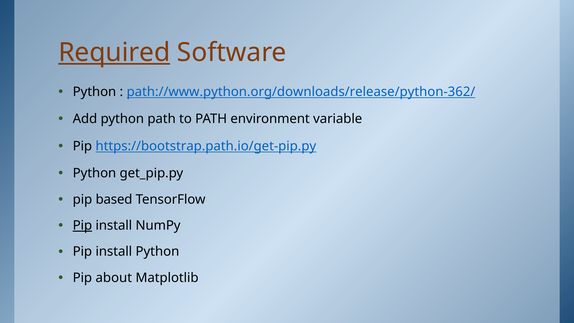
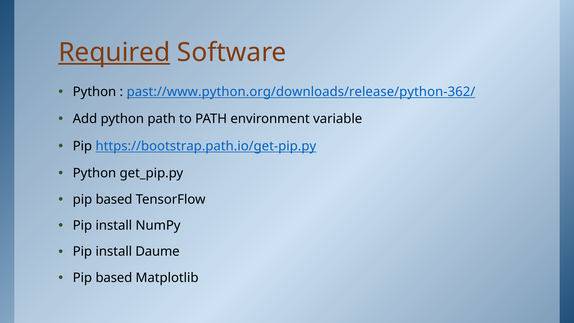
path://www.python.org/downloads/release/python-362/: path://www.python.org/downloads/release/python-362/ -> past://www.python.org/downloads/release/python-362/ (301, 92)
Pip underline: present -> none (82, 225)
install Python: Python -> Daume (157, 252)
about: about -> based (114, 278)
